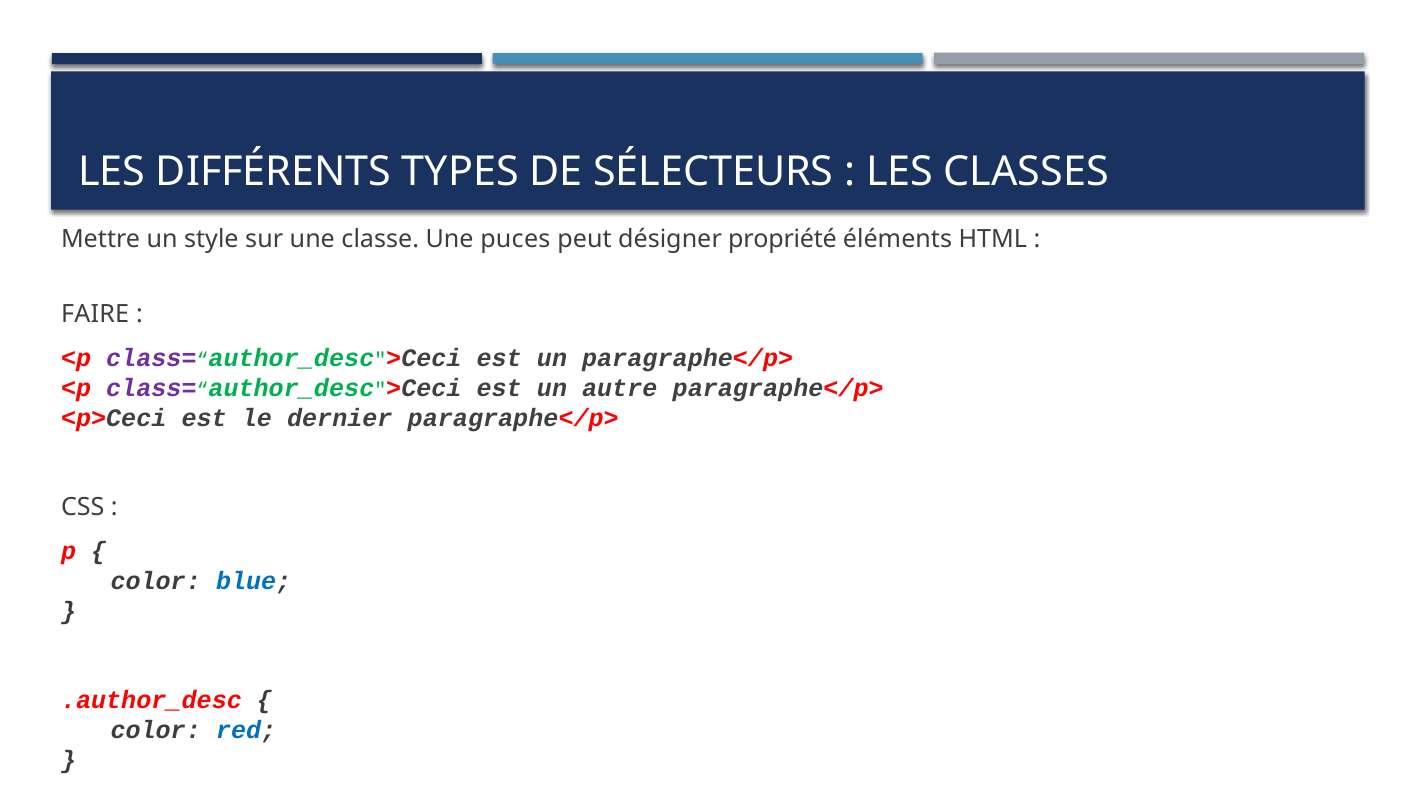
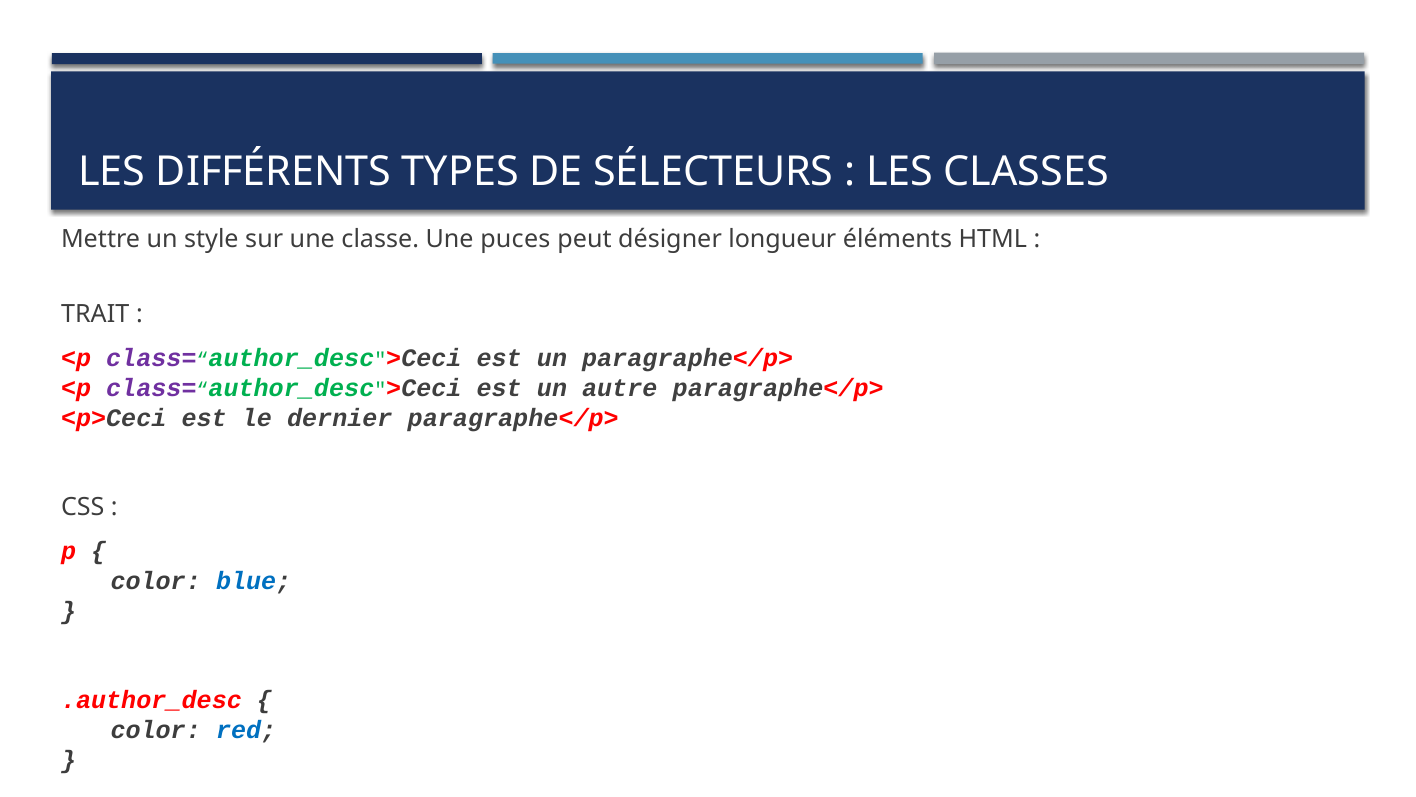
propriété: propriété -> longueur (782, 239)
FAIRE: FAIRE -> TRAIT (95, 314)
